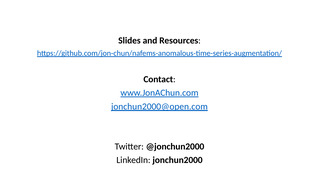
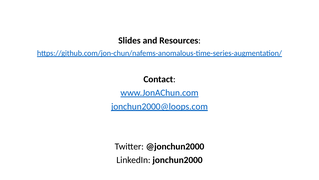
jonchun2000@open.com: jonchun2000@open.com -> jonchun2000@loops.com (159, 106)
